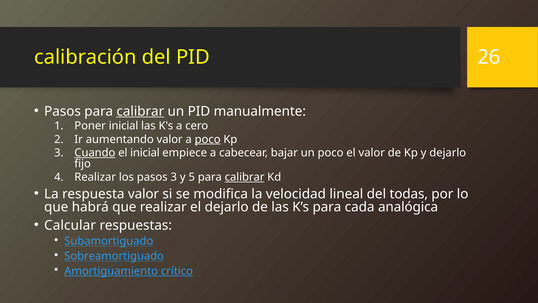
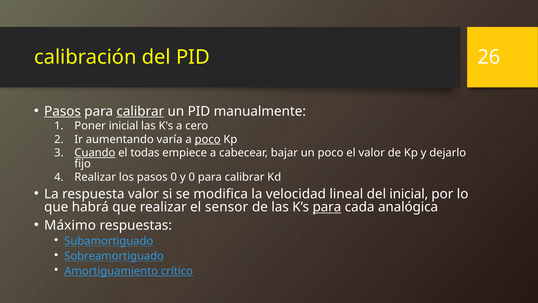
Pasos underline: none -> present (63, 111)
aumentando valor: valor -> varía (170, 139)
el inicial: inicial -> todas (145, 153)
pasos 3: 3 -> 0 (174, 177)
y 5: 5 -> 0 (192, 177)
calibrar underline: present -> none (245, 177)
del todas: todas -> inicial (409, 194)
el dejarlo: dejarlo -> sensor (227, 207)
para underline: none -> present (327, 207)
Calcular: Calcular -> Máximo (70, 225)
